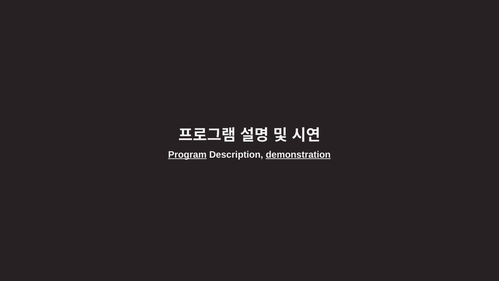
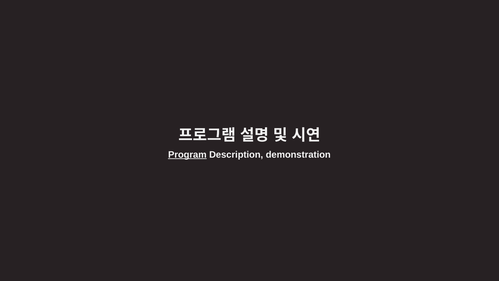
demonstration underline: present -> none (298, 155)
